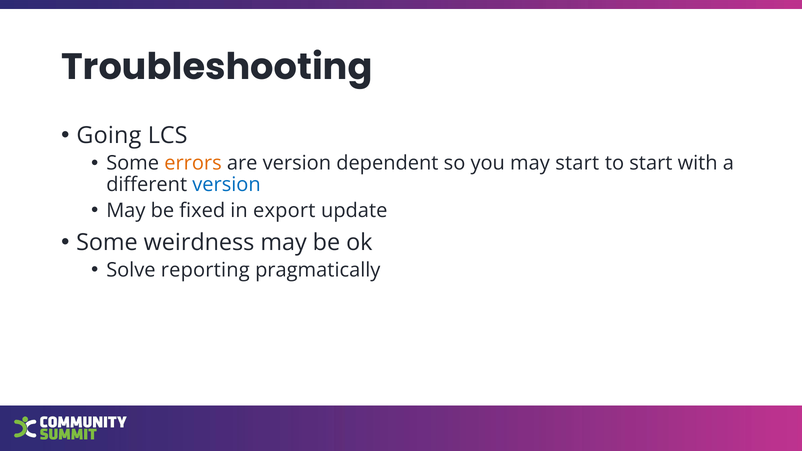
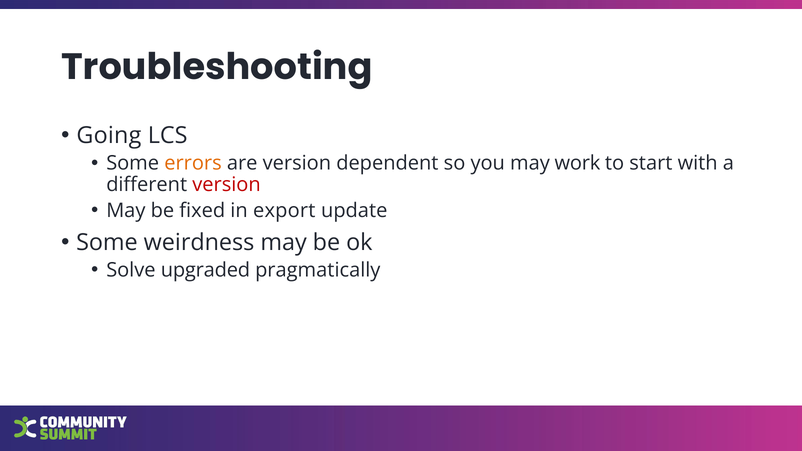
may start: start -> work (577, 163)
version colour: blue -> red (227, 185)
reporting: reporting -> upgraded (205, 270)
